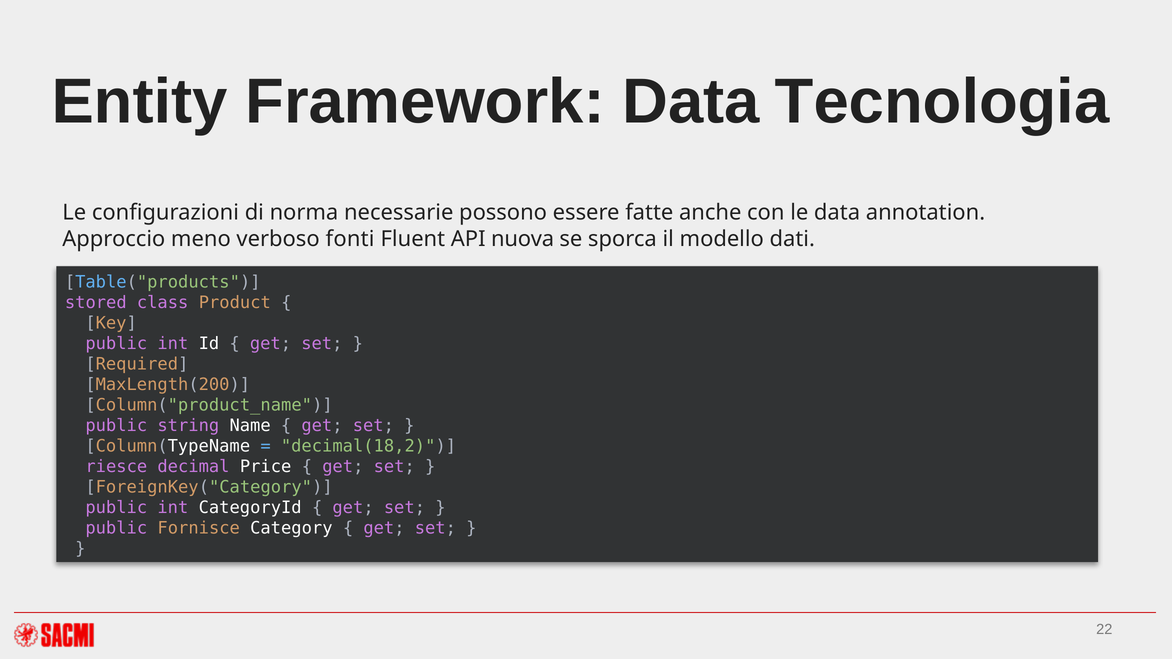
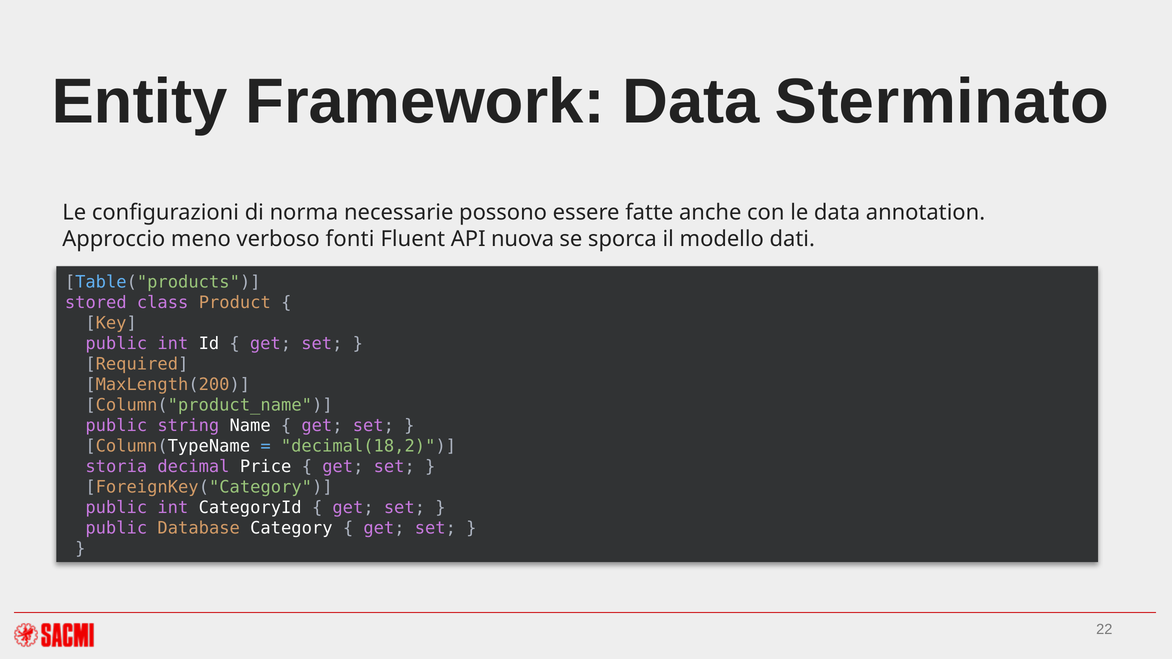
Tecnologia: Tecnologia -> Sterminato (942, 102)
riesce: riesce -> storia (116, 467)
Fornisce: Fornisce -> Database (199, 528)
